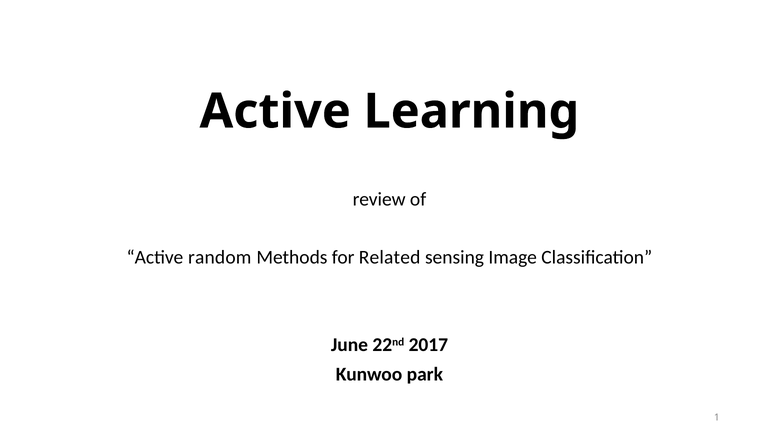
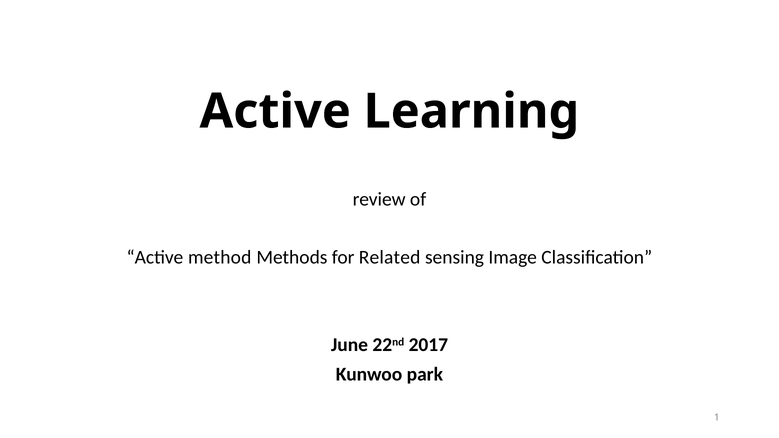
random: random -> method (220, 258)
